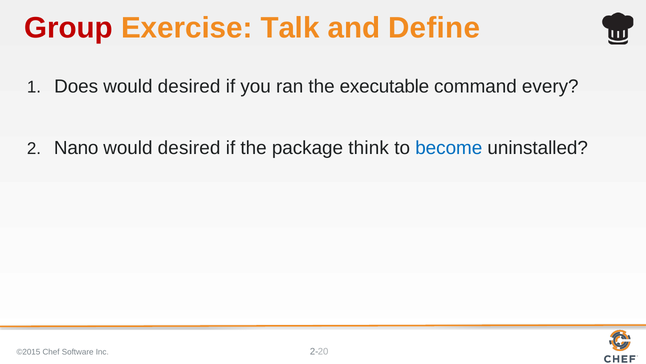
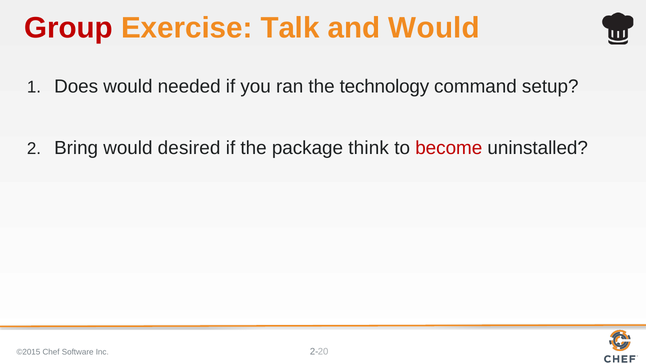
and Define: Define -> Would (434, 28)
desired: desired -> needed (189, 86)
executable: executable -> technology (384, 86)
every: every -> setup (550, 86)
Nano: Nano -> Bring (76, 148)
become colour: blue -> red (449, 148)
